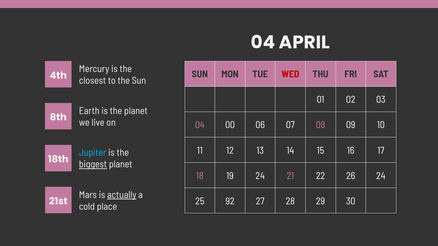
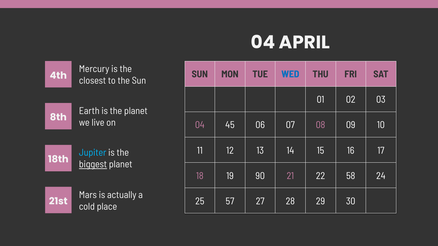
WED colour: red -> blue (290, 75)
00: 00 -> 45 (230, 125)
19 24: 24 -> 90 (260, 176)
26: 26 -> 58 (351, 176)
actually underline: present -> none (122, 195)
92: 92 -> 57 (230, 202)
